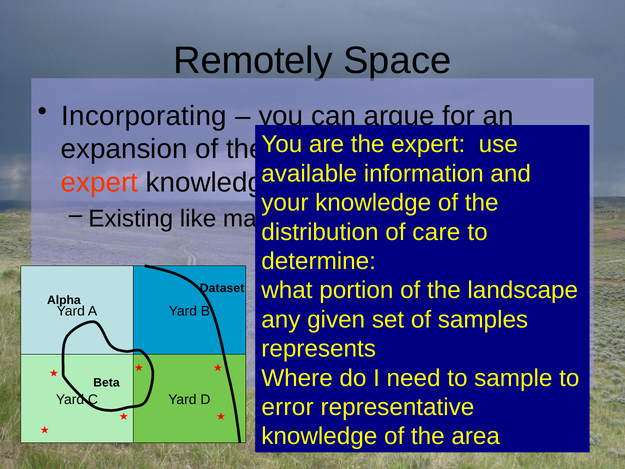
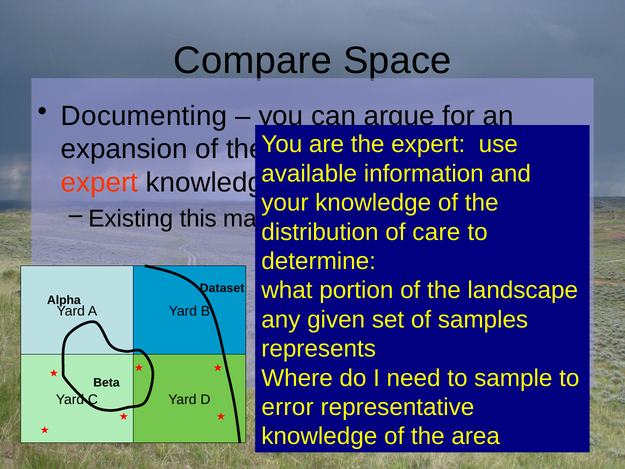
Remotely: Remotely -> Compare (253, 61)
Incorporating: Incorporating -> Documenting (144, 116)
like: like -> this (198, 218)
